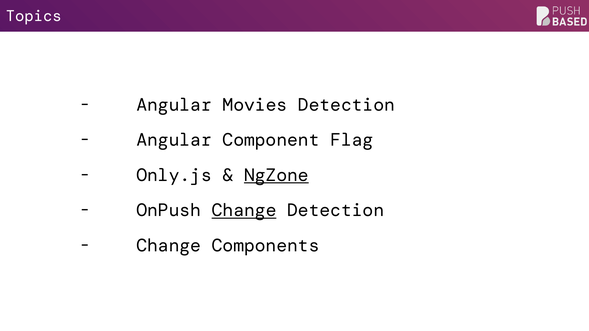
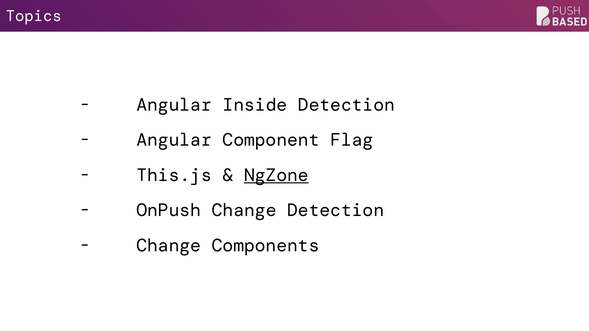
Movies: Movies -> Inside (255, 105)
Only.js: Only.js -> This.js (174, 175)
Change underline: present -> none (244, 211)
